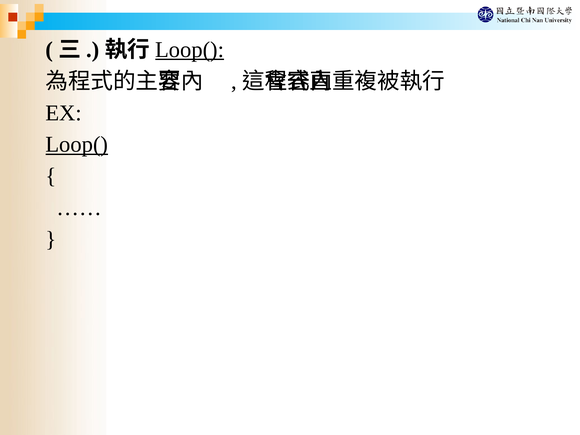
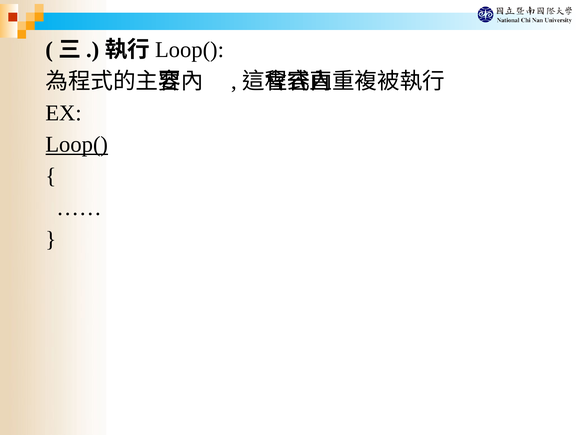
Loop( underline: present -> none (190, 50)
